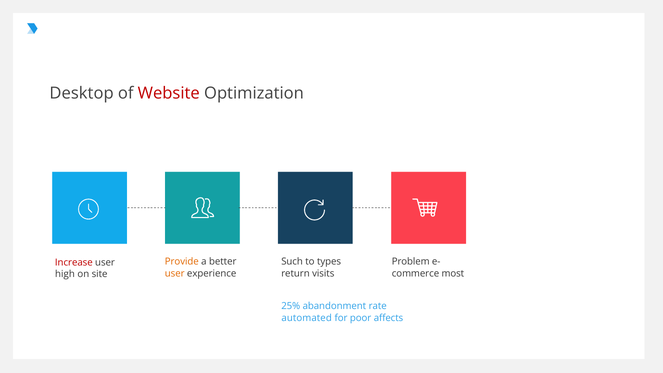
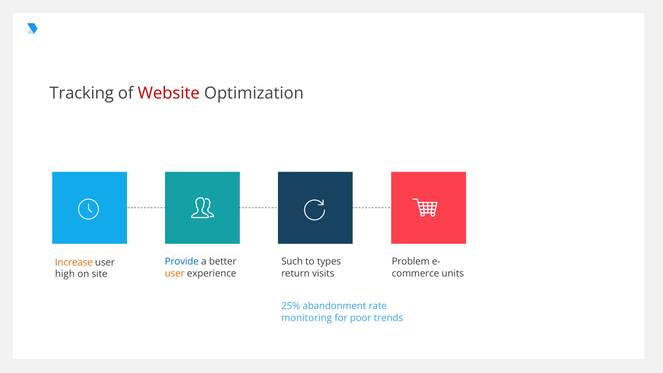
Desktop: Desktop -> Tracking (82, 93)
Provide colour: orange -> blue (182, 262)
Increase colour: red -> orange (74, 263)
most: most -> units (453, 273)
automated: automated -> monitoring (307, 318)
affects: affects -> trends (388, 318)
